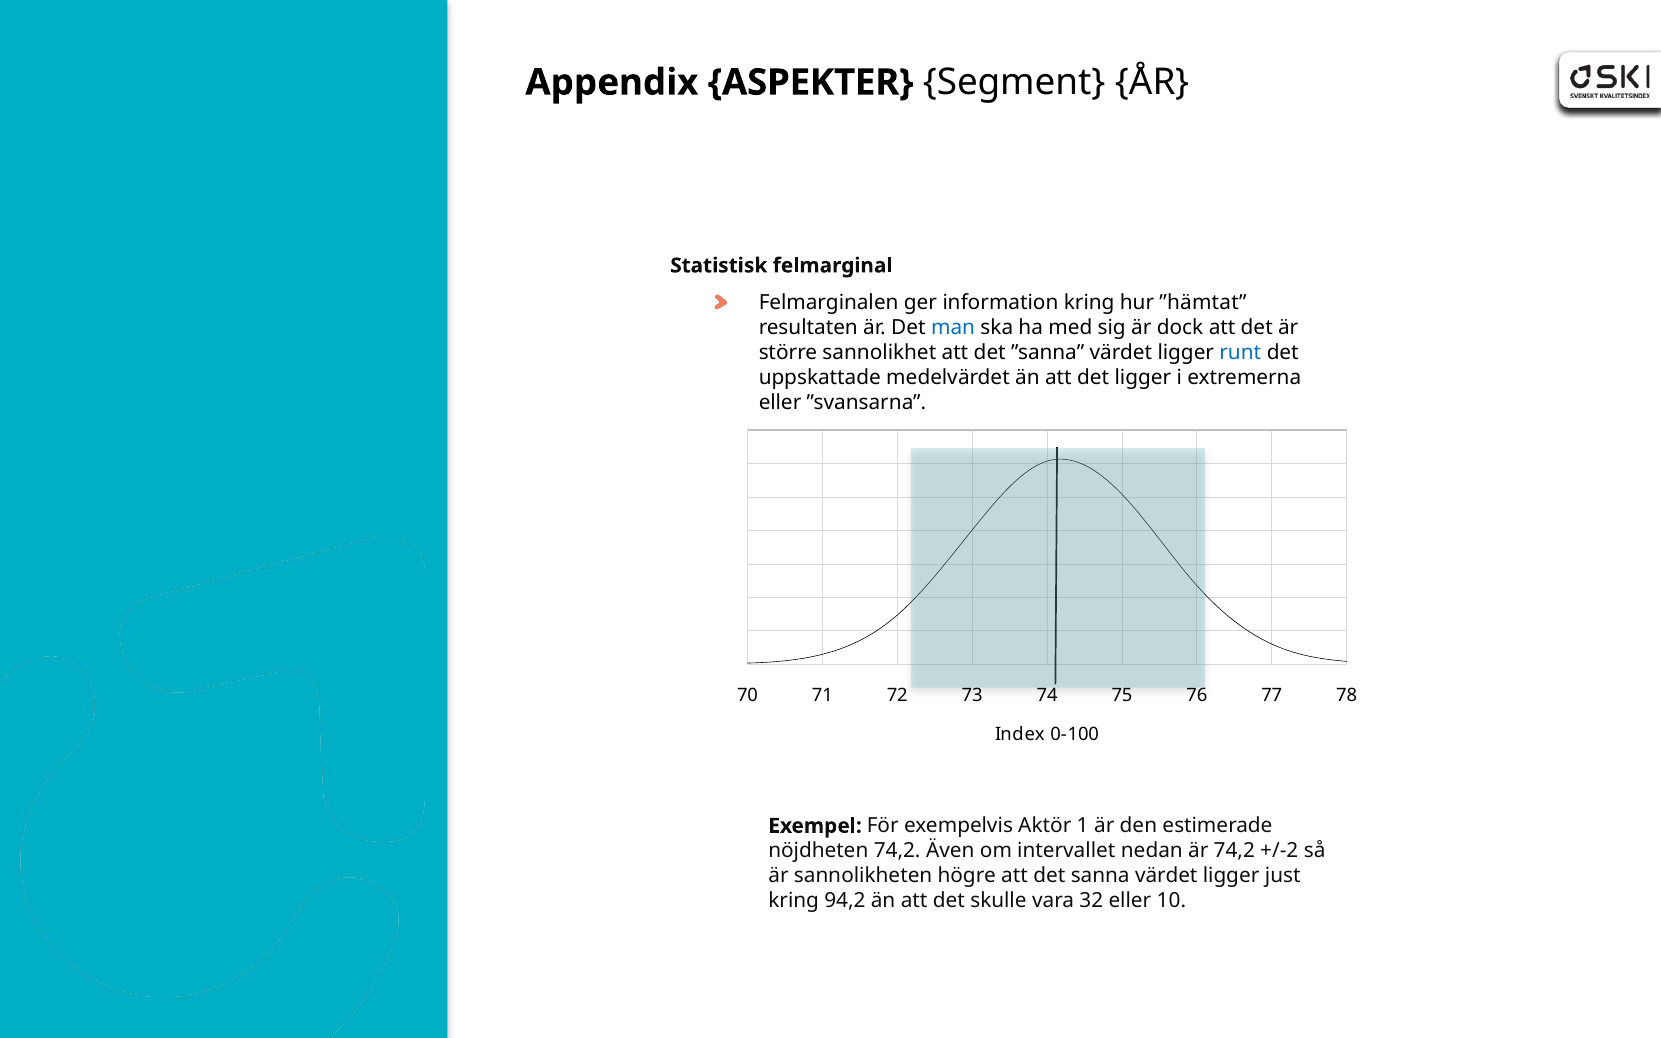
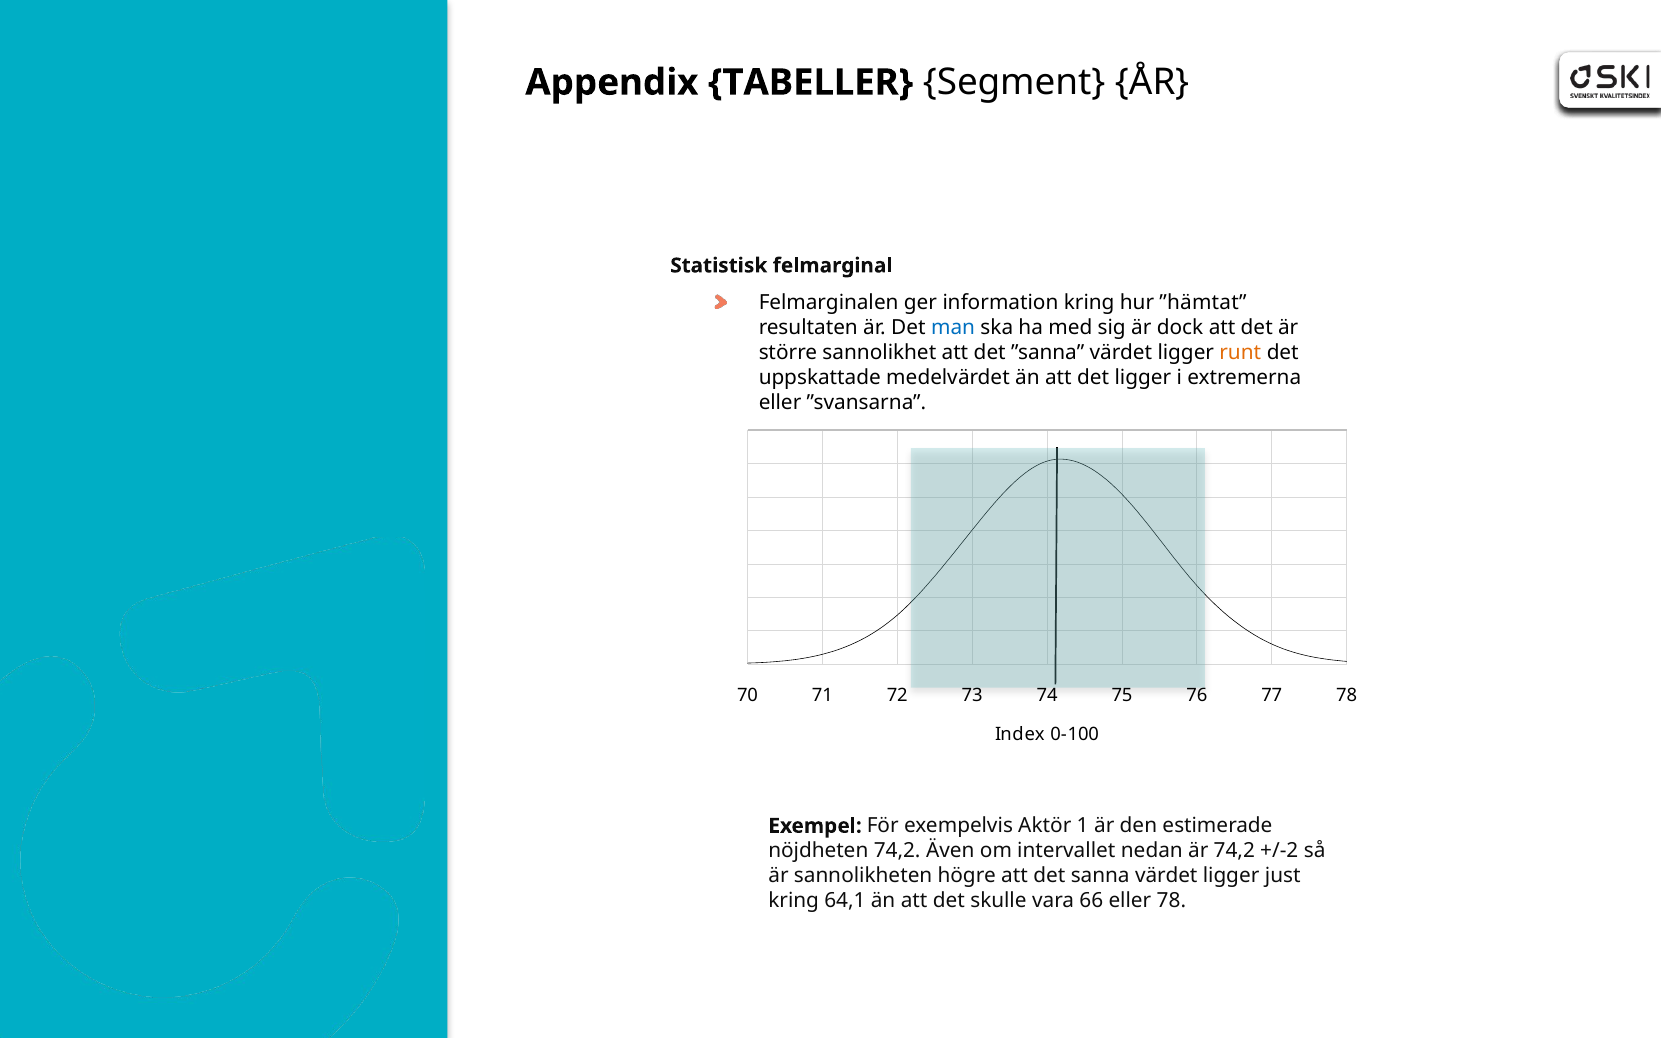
ASPEKTER: ASPEKTER -> TABELLER (811, 83)
runt colour: blue -> orange (1240, 353)
94,2: 94,2 -> 64,1 (845, 901)
32: 32 -> 66 (1091, 901)
eller 10: 10 -> 78 (1171, 901)
